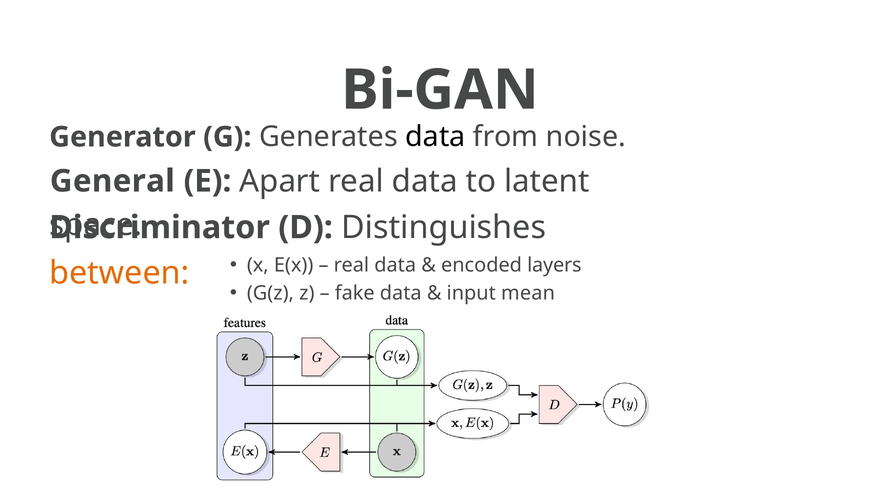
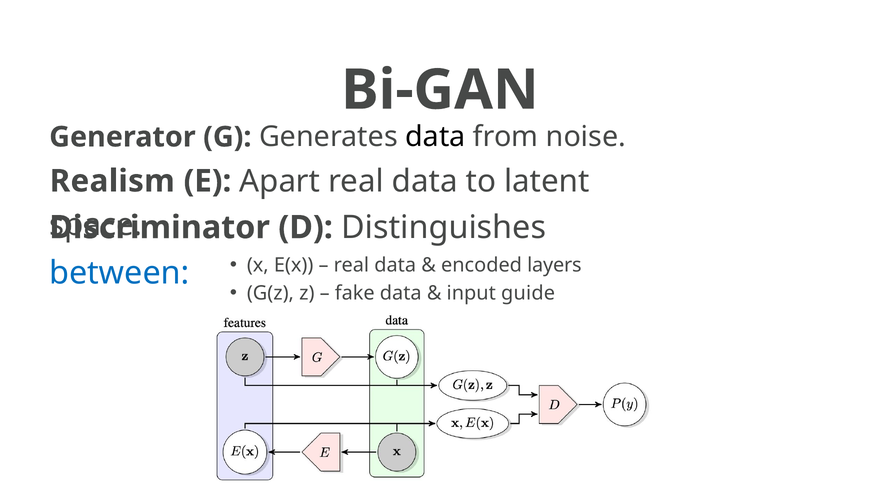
General: General -> Realism (112, 181)
between colour: orange -> blue (119, 273)
mean: mean -> guide (528, 293)
